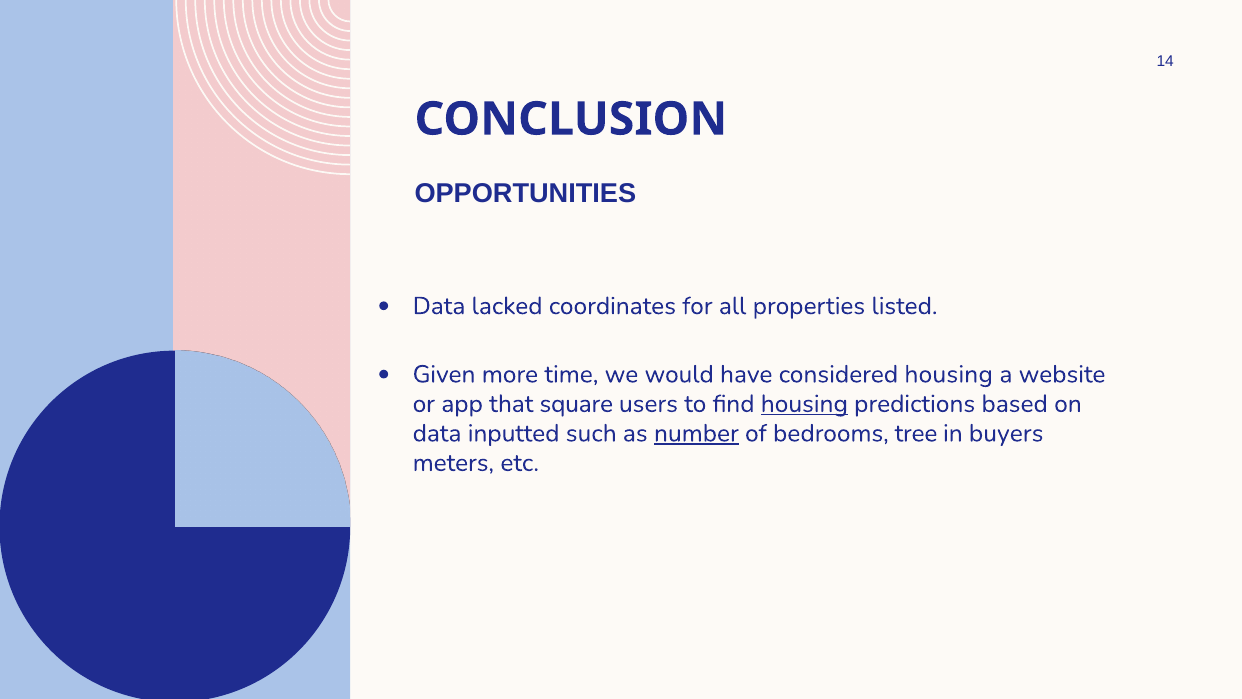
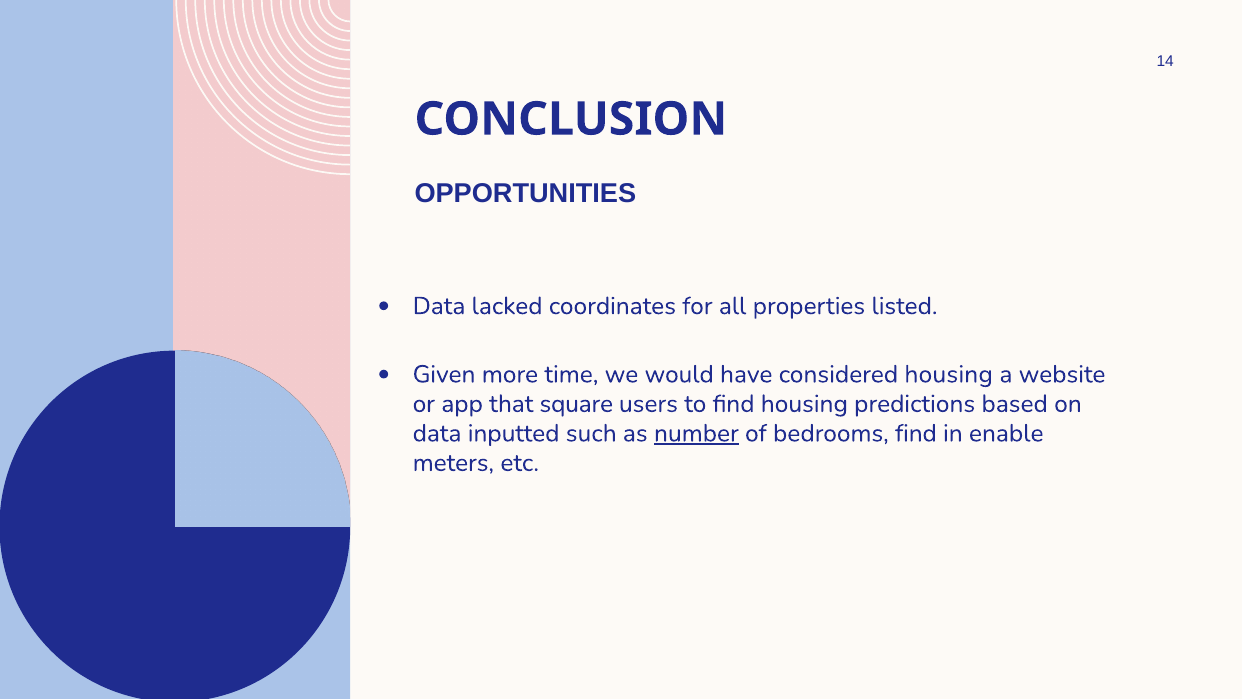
housing underline: present -> none (804, 404)
bedrooms tree: tree -> find (916, 433)
buyers: buyers -> enable (1006, 433)
